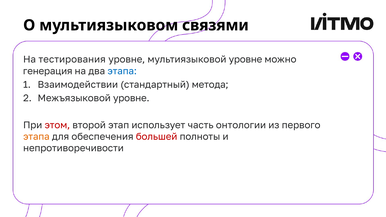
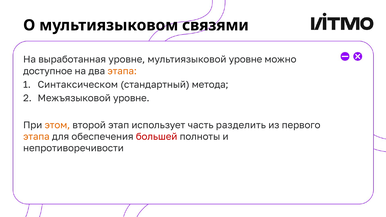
тестирования: тестирования -> выработанная (72, 60)
генерация: генерация -> доступное (48, 71)
этапа colour: blue -> orange (122, 71)
Взаимодействии: Взаимодействии -> Синтаксическом (78, 85)
этом colour: red -> orange (57, 125)
онтологии: онтологии -> разделить (241, 125)
